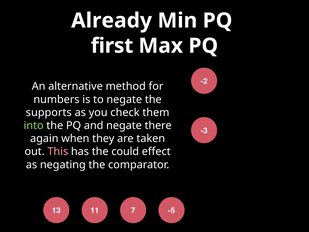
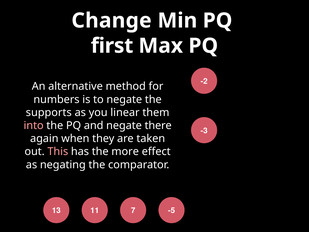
Already: Already -> Change (112, 21)
check: check -> linear (125, 112)
into colour: light green -> pink (34, 125)
could: could -> more (125, 151)
